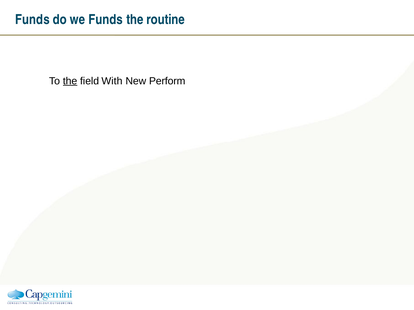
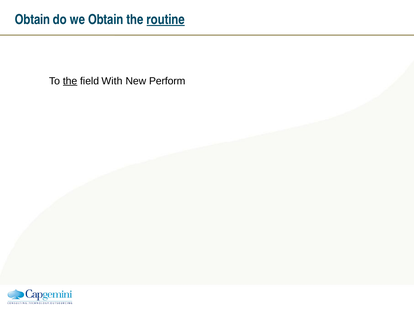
Funds: Funds -> Obtain (33, 20)
we Funds: Funds -> Obtain (106, 20)
routine underline: none -> present (166, 20)
